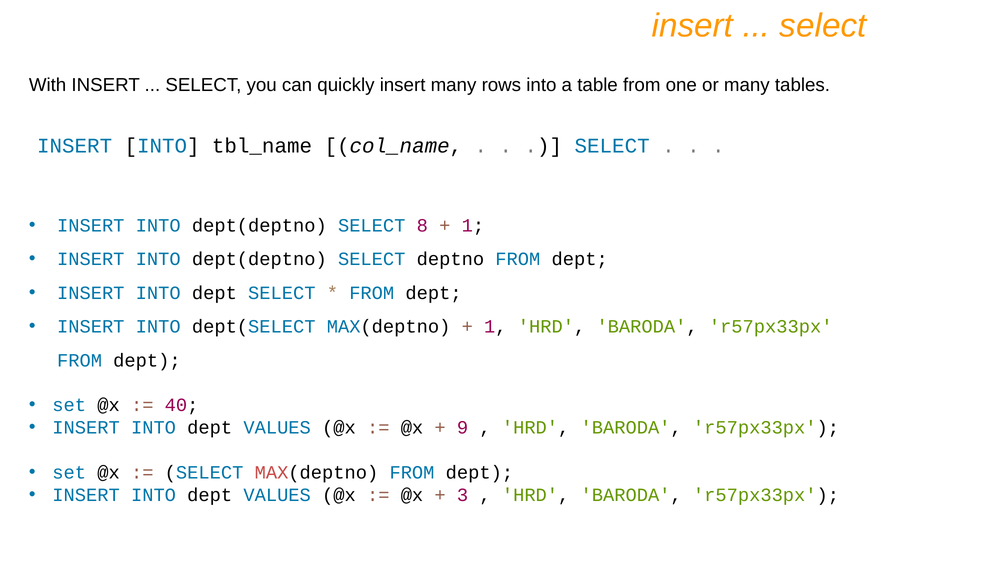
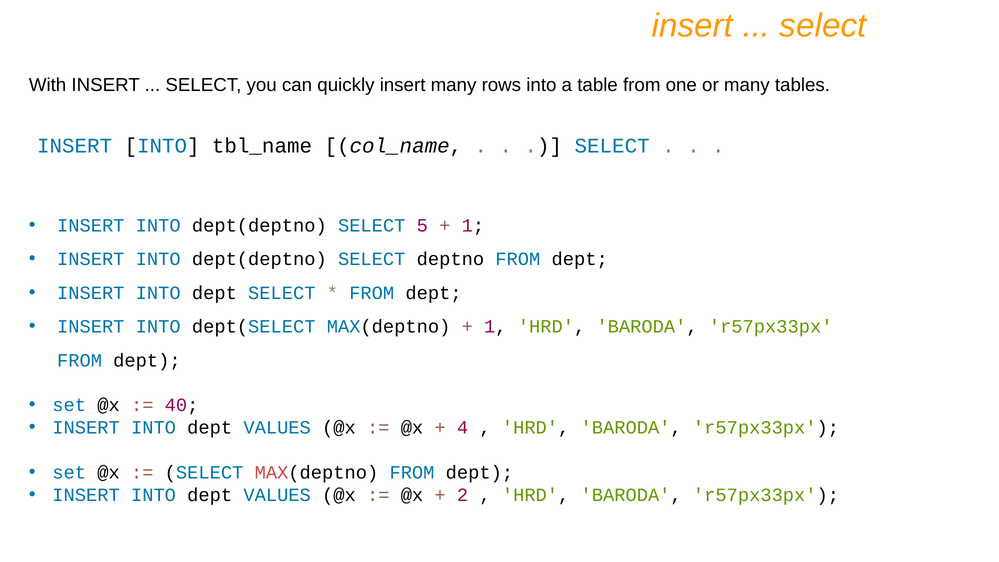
8: 8 -> 5 (422, 225)
9: 9 -> 4 (463, 428)
3: 3 -> 2 (463, 495)
